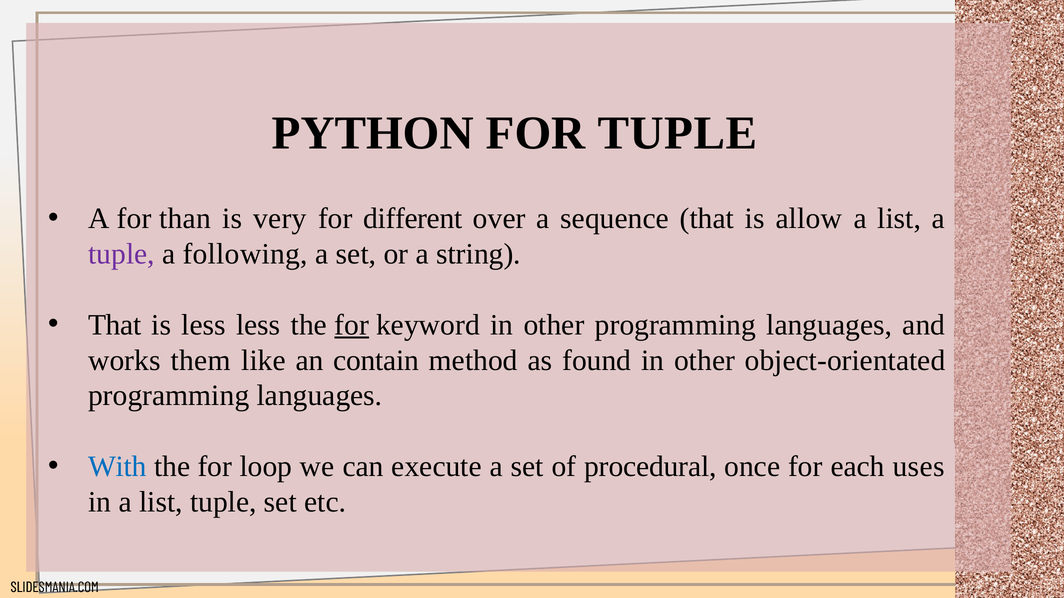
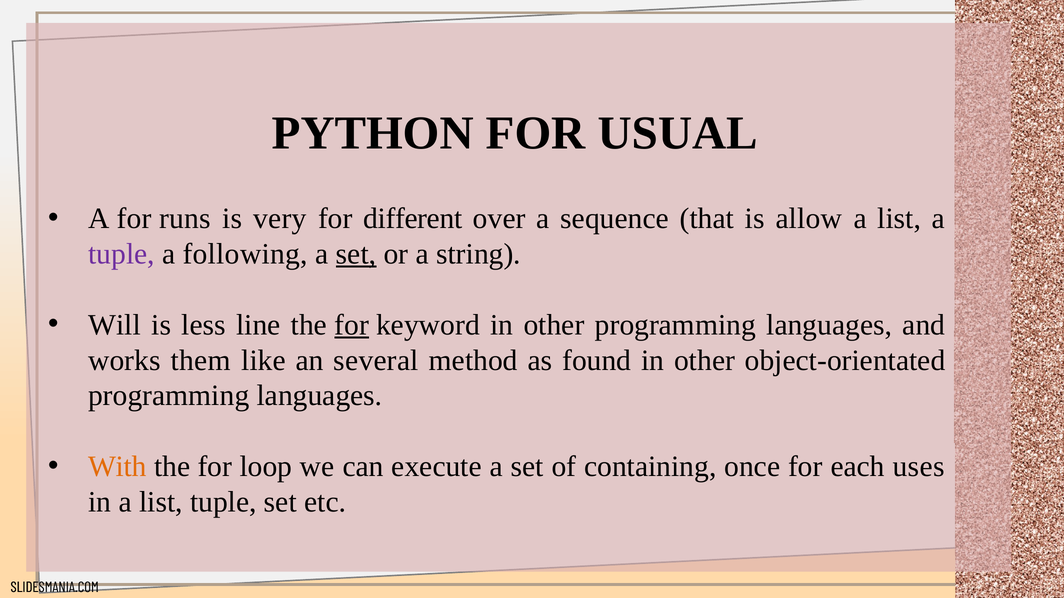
FOR TUPLE: TUPLE -> USUAL (678, 133)
than: than -> runs (185, 219)
set underline: none -> present (356, 254)
That: That -> Will (114, 325)
less less: less -> line (258, 325)
contain: contain -> several (376, 361)
With colour: blue -> orange (117, 467)
procedural: procedural -> containing (650, 467)
